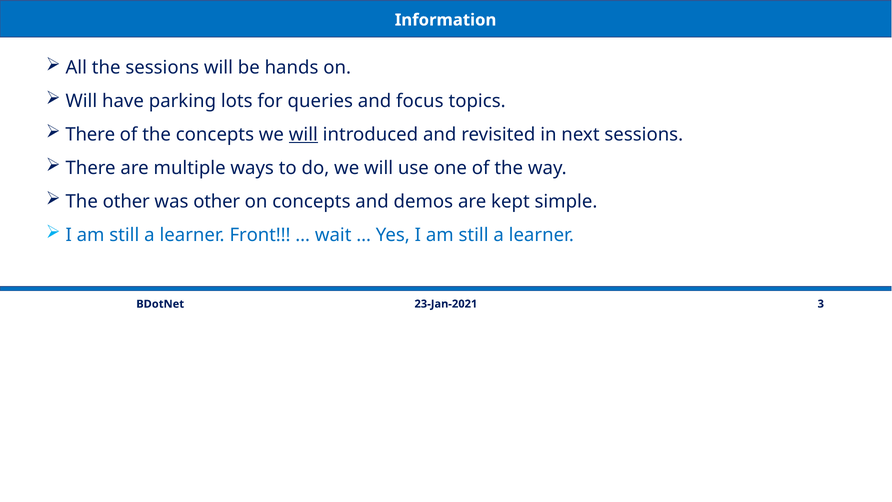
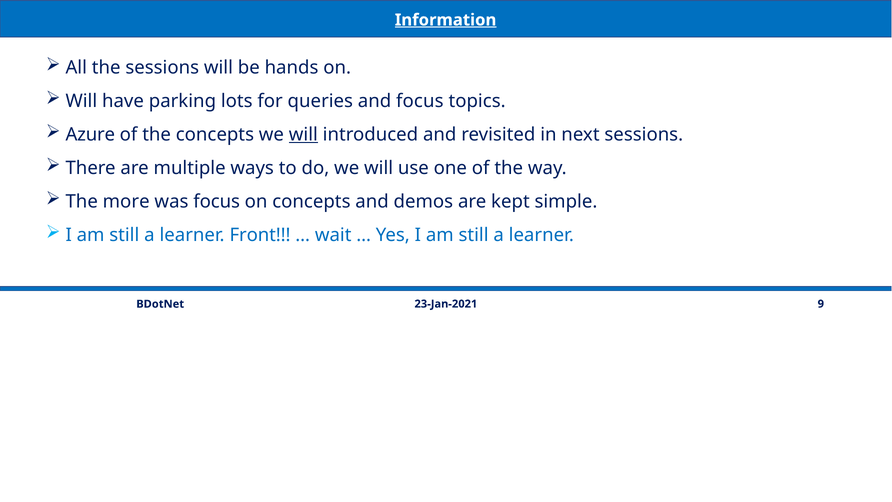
Information underline: none -> present (446, 20)
There: There -> Azure (90, 135)
The other: other -> more (126, 201)
was other: other -> focus (217, 201)
3: 3 -> 9 (821, 304)
